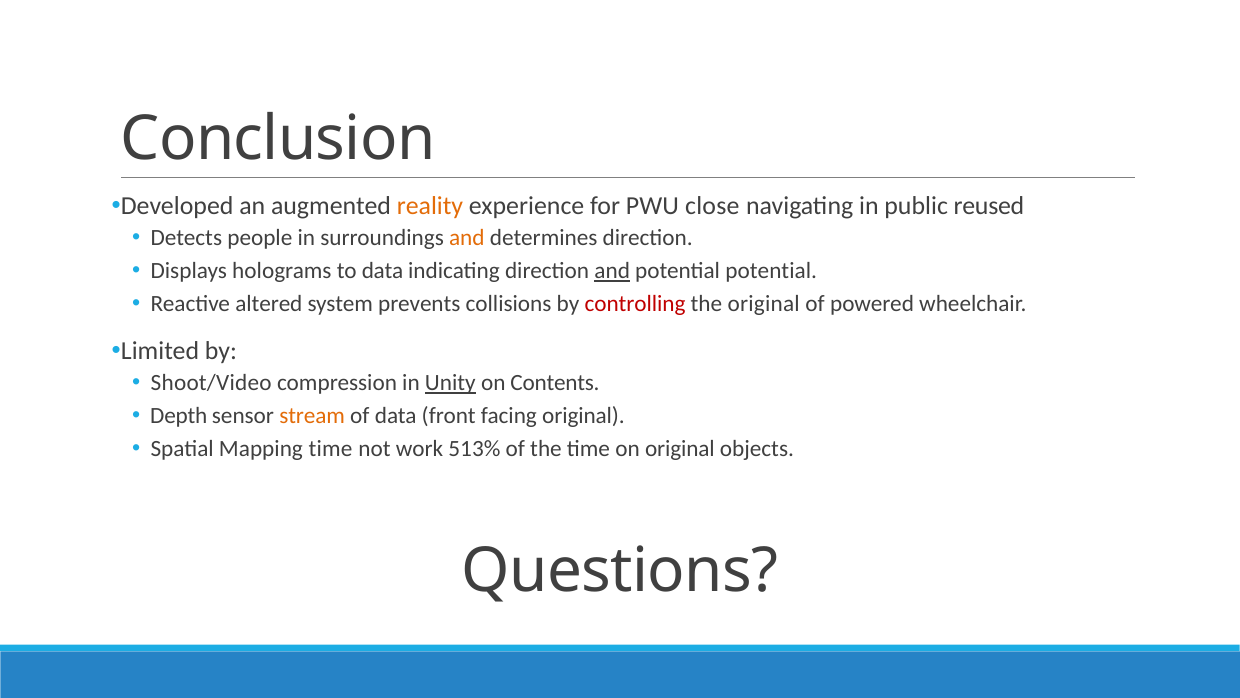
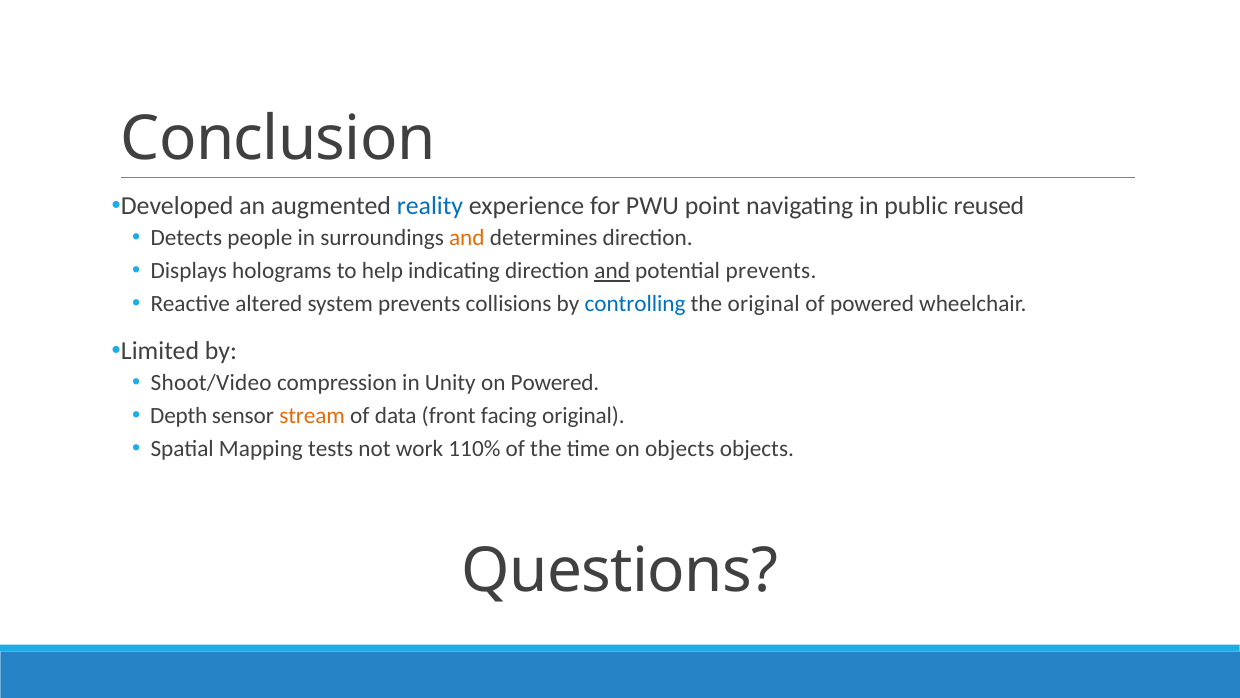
reality colour: orange -> blue (430, 206)
close: close -> point (712, 206)
to data: data -> help (382, 271)
potential potential: potential -> prevents (771, 271)
controlling colour: red -> blue (635, 304)
Unity underline: present -> none (450, 383)
on Contents: Contents -> Powered (555, 383)
Mapping time: time -> tests (331, 448)
513%: 513% -> 110% (474, 448)
on original: original -> objects (680, 448)
